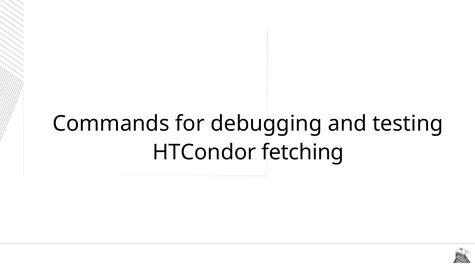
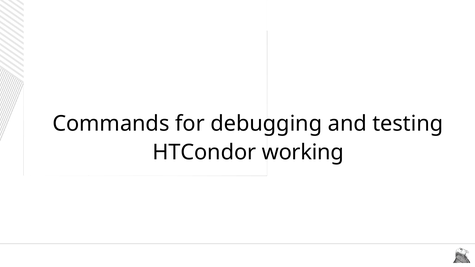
fetching: fetching -> working (303, 152)
